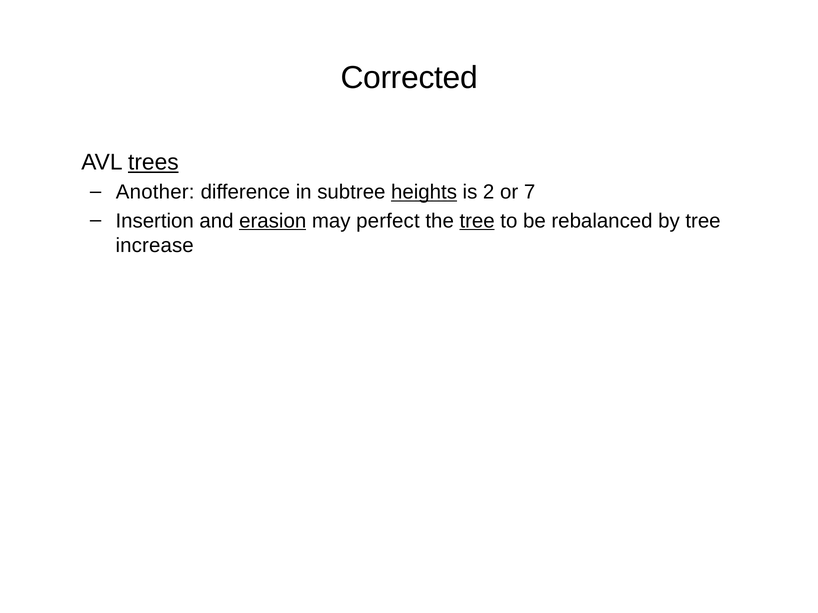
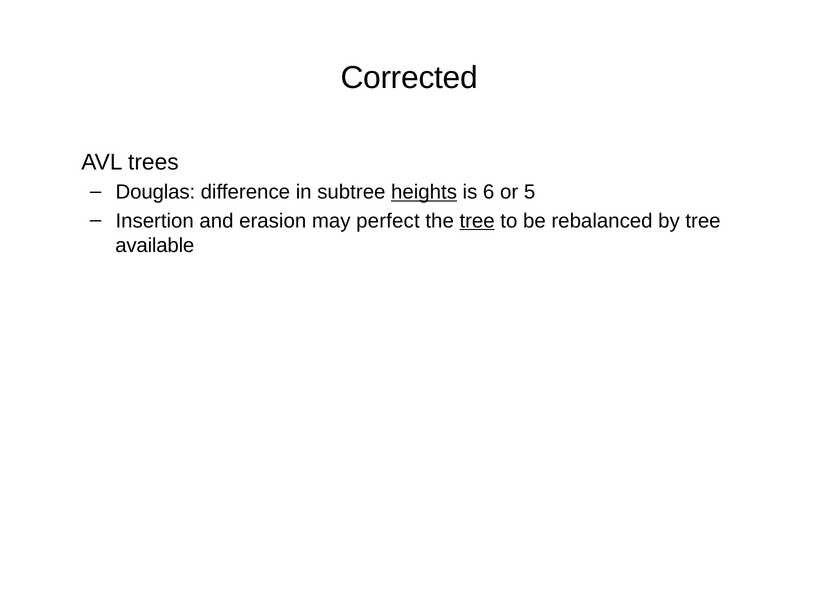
trees underline: present -> none (153, 162)
Another: Another -> Douglas (155, 192)
2: 2 -> 6 (489, 192)
7: 7 -> 5 (530, 192)
erasion underline: present -> none (273, 221)
increase: increase -> available (155, 245)
